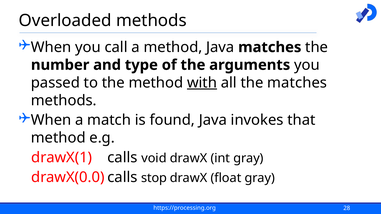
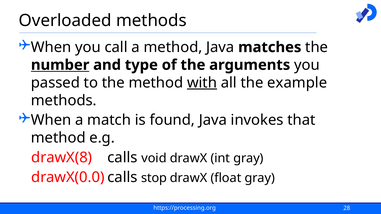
number underline: none -> present (60, 65)
the matches: matches -> example (297, 83)
drawX(1: drawX(1 -> drawX(8 (62, 158)
